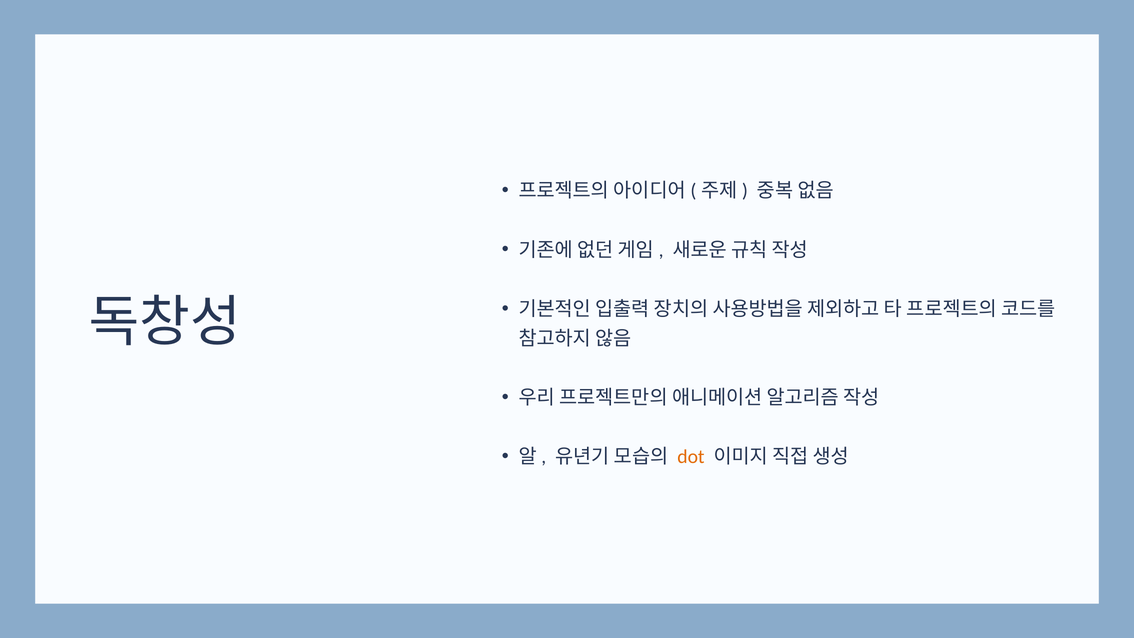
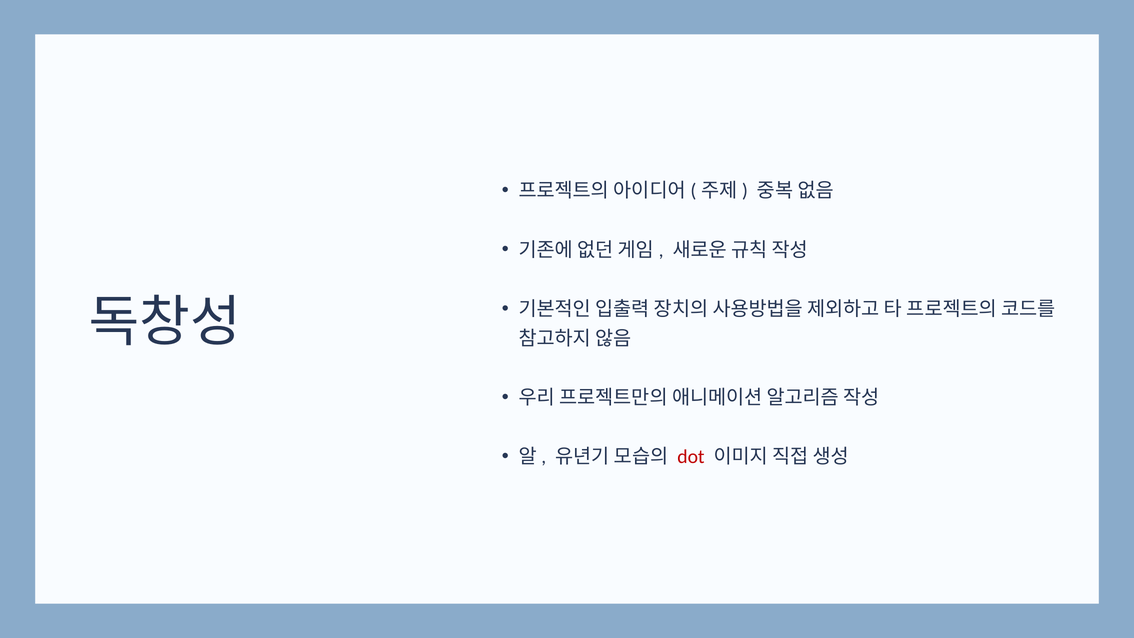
dot colour: orange -> red (691, 457)
